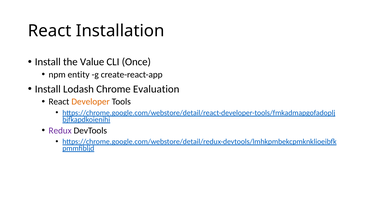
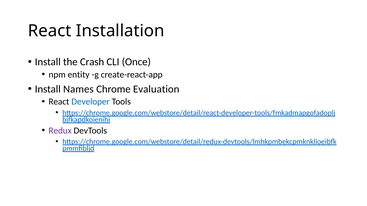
Value: Value -> Crash (92, 62)
Lodash: Lodash -> Names (78, 89)
Developer colour: orange -> blue (91, 102)
